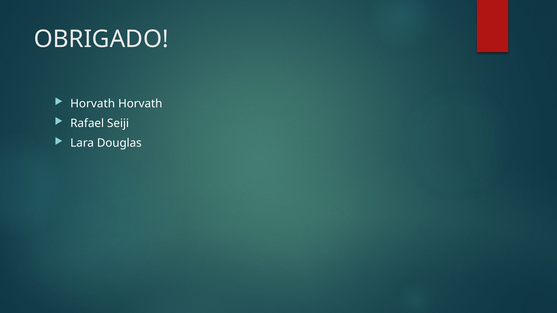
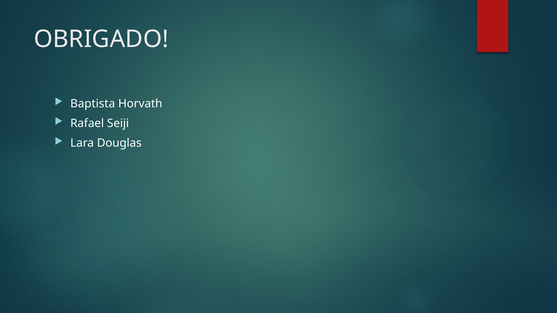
Horvath: Horvath -> Baptista (93, 104)
